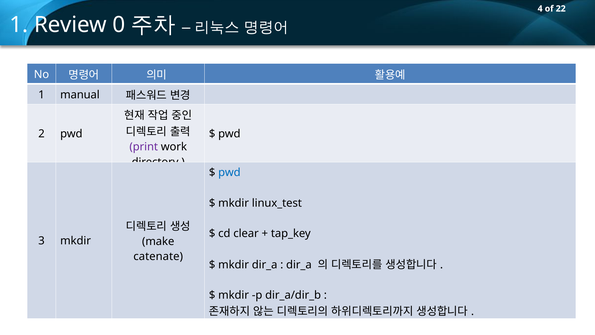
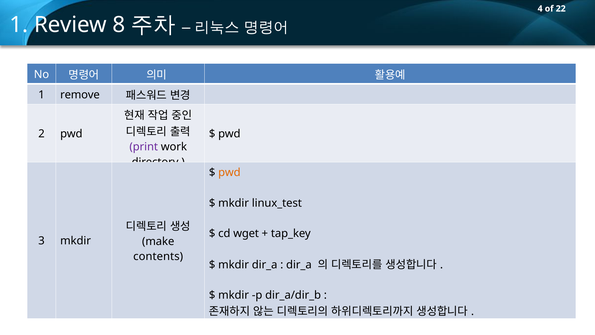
0: 0 -> 8 (119, 25)
manual: manual -> remove (80, 95)
pwd colour: blue -> orange (229, 172)
clear: clear -> wget (246, 233)
catenate: catenate -> contents (158, 256)
